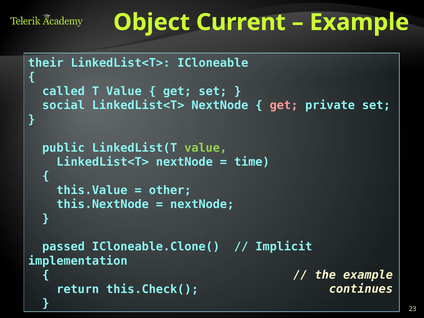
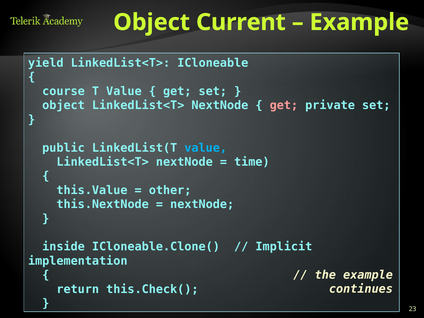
their: their -> yield (46, 63)
called: called -> course (64, 91)
social: social -> object (64, 105)
value colour: light green -> light blue (206, 148)
passed: passed -> inside (64, 247)
